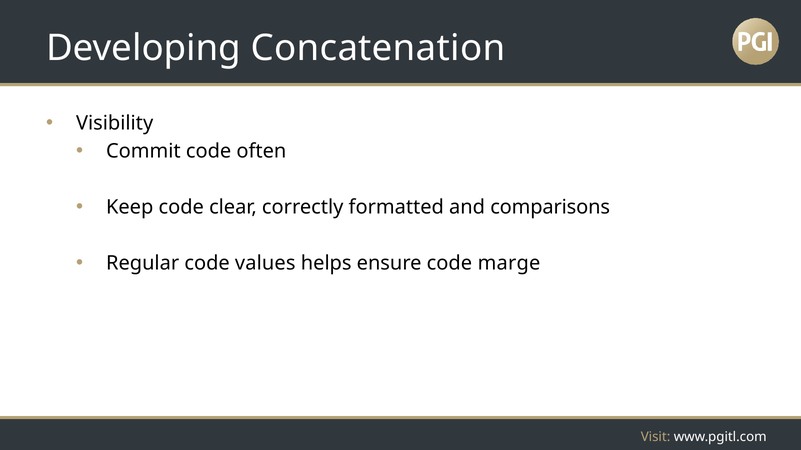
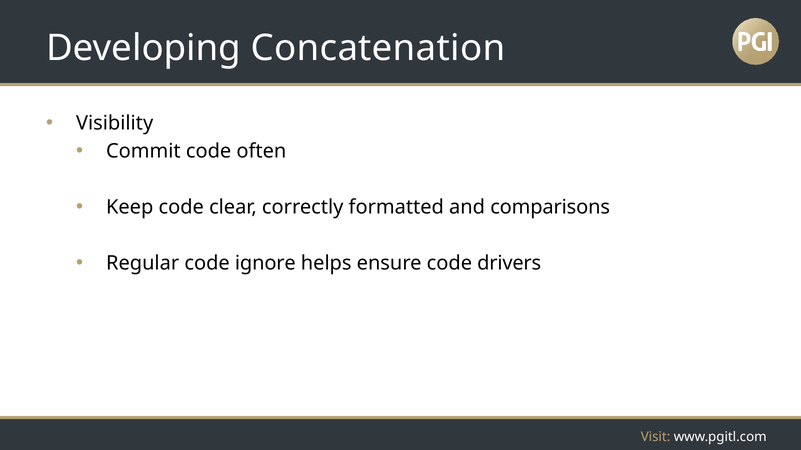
values: values -> ignore (265, 264)
marge: marge -> drivers (509, 264)
